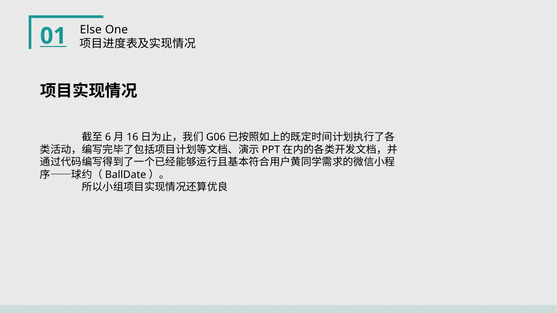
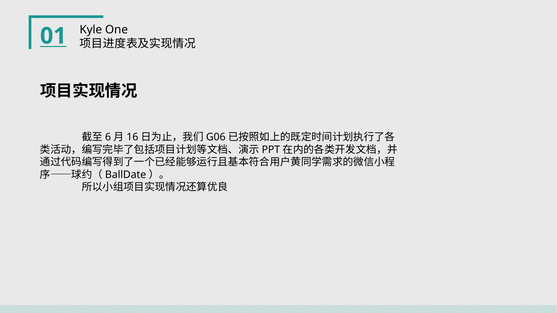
Else: Else -> Kyle (91, 30)
